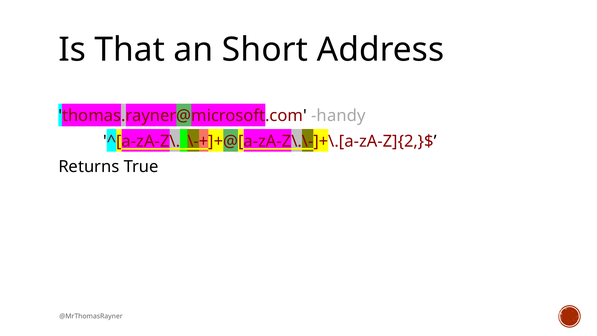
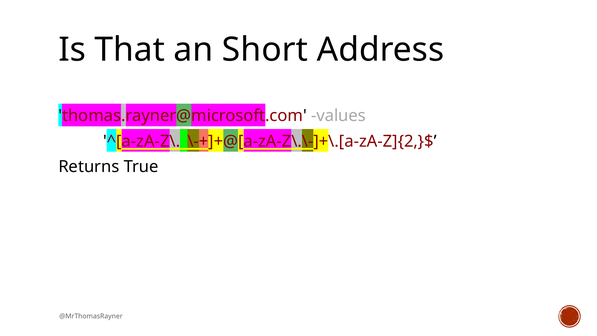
handy: handy -> values (338, 116)
